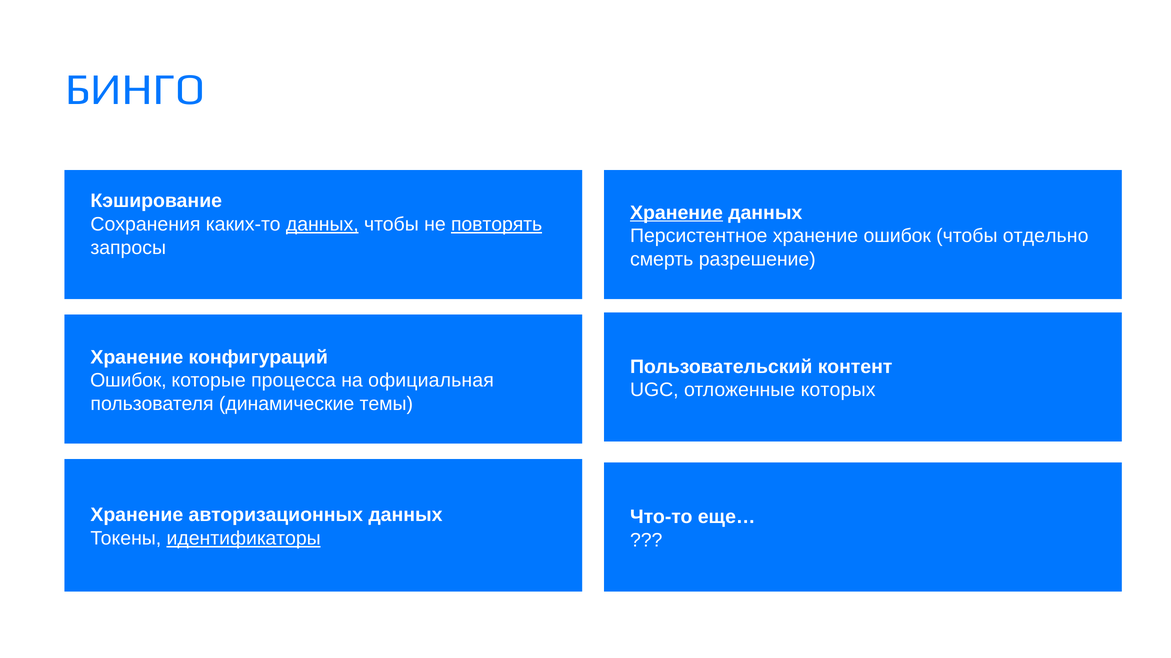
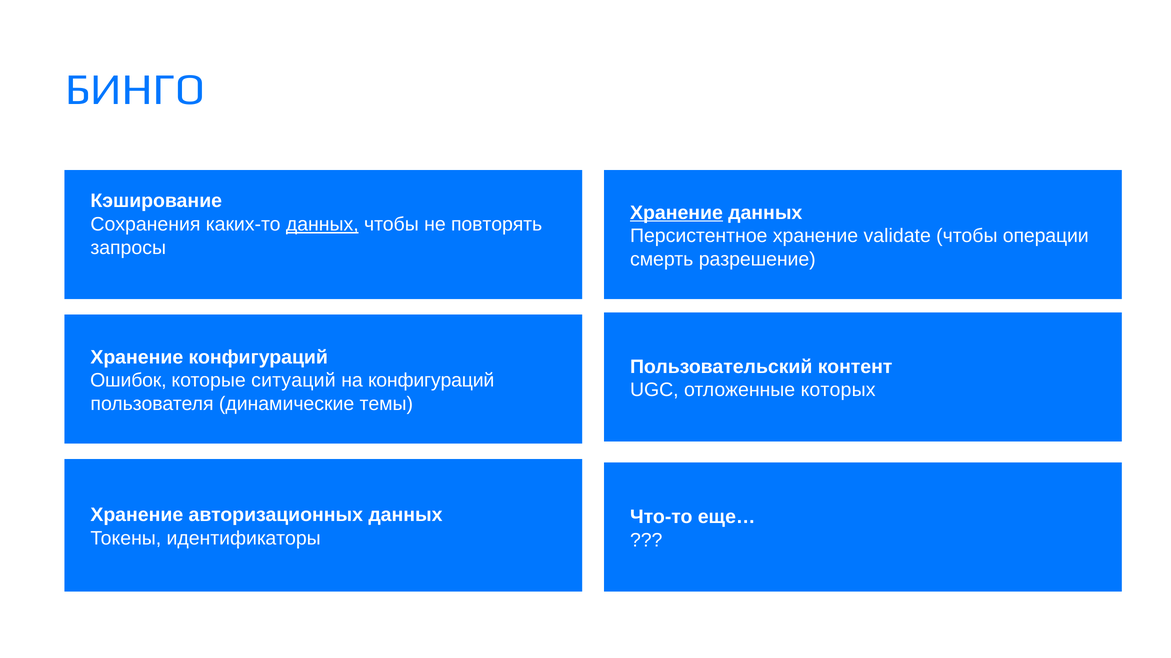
повторять underline: present -> none (497, 225)
хранение ошибок: ошибок -> validate (897, 236)
отдельно: отдельно -> операции (1046, 236)
процесса: процесса -> ситуаций (293, 381)
на официальная: официальная -> конфигураций (431, 381)
идентификаторы underline: present -> none (244, 539)
